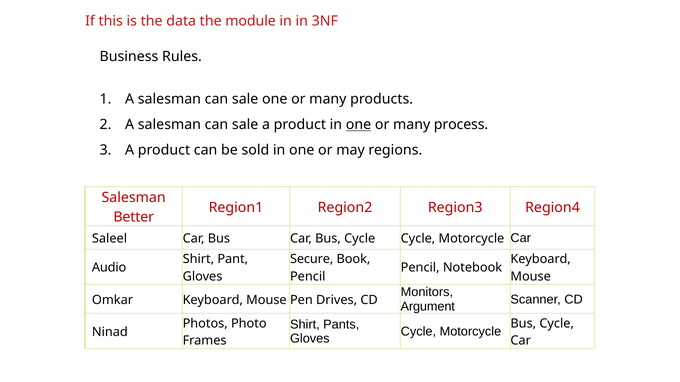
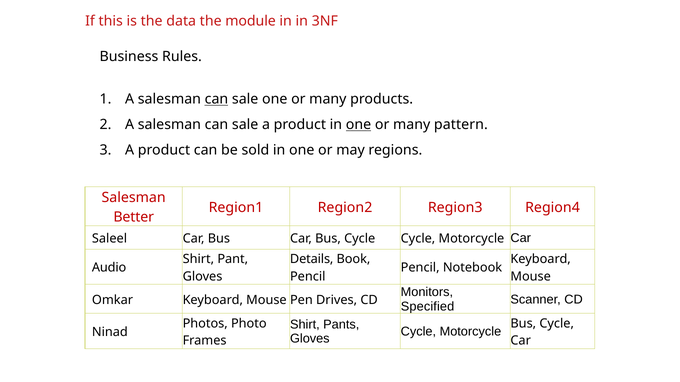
can underline: none -> present (216, 99)
process: process -> pattern (461, 125)
Secure: Secure -> Details (312, 259)
Argument: Argument -> Specified (428, 307)
